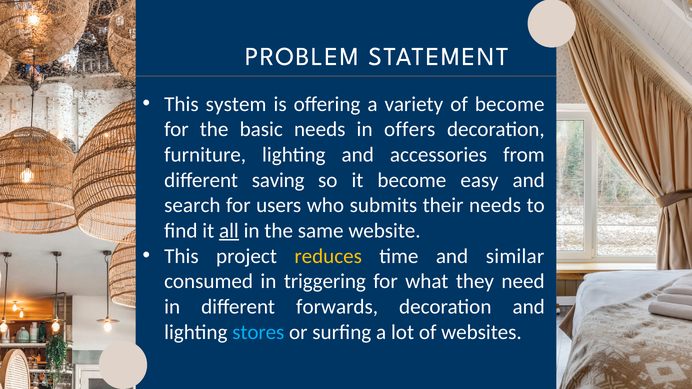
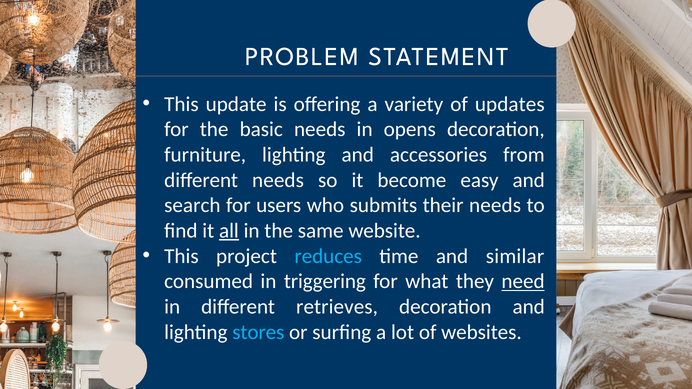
system: system -> update (236, 104)
of become: become -> updates (510, 104)
offers: offers -> opens (410, 129)
different saving: saving -> needs (278, 180)
reduces colour: yellow -> light blue (328, 256)
need underline: none -> present (523, 282)
forwards: forwards -> retrieves (337, 307)
